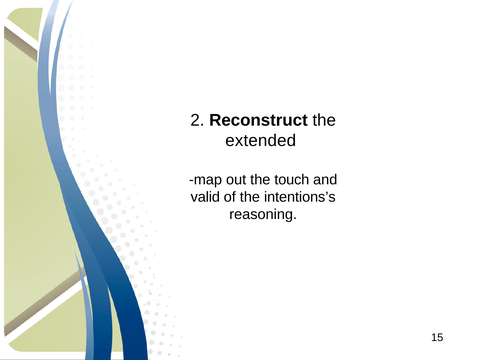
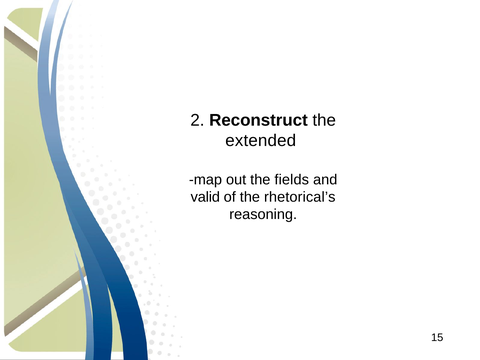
touch: touch -> fields (292, 180)
intentions’s: intentions’s -> rhetorical’s (300, 197)
